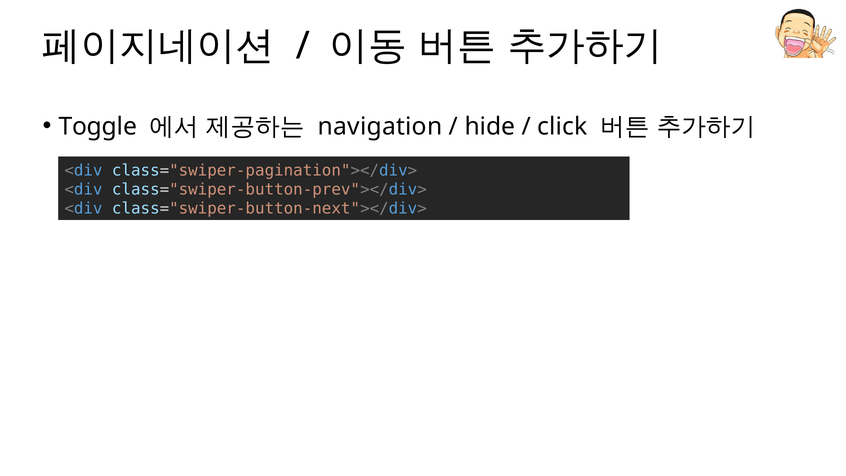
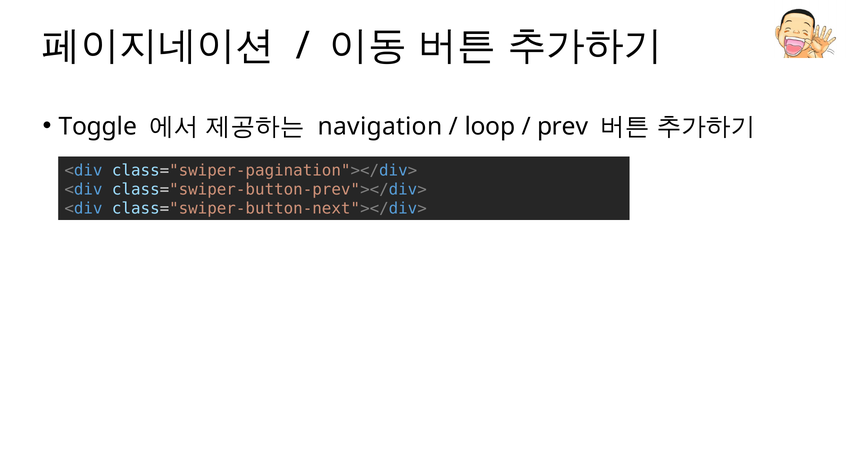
hide: hide -> loop (490, 127)
click: click -> prev (563, 127)
